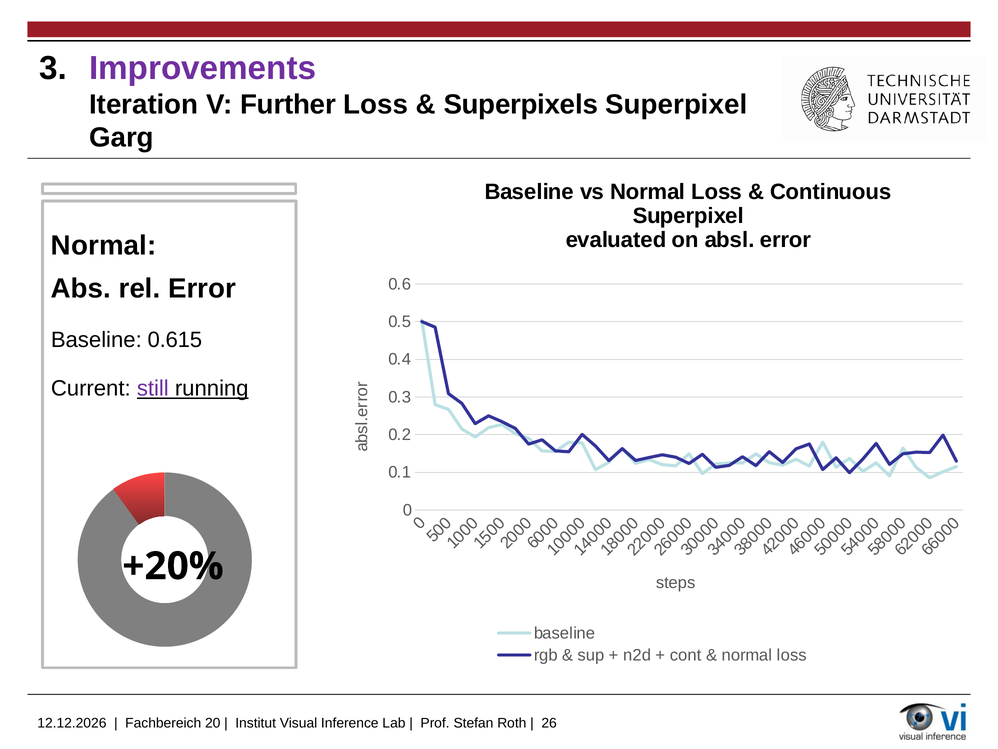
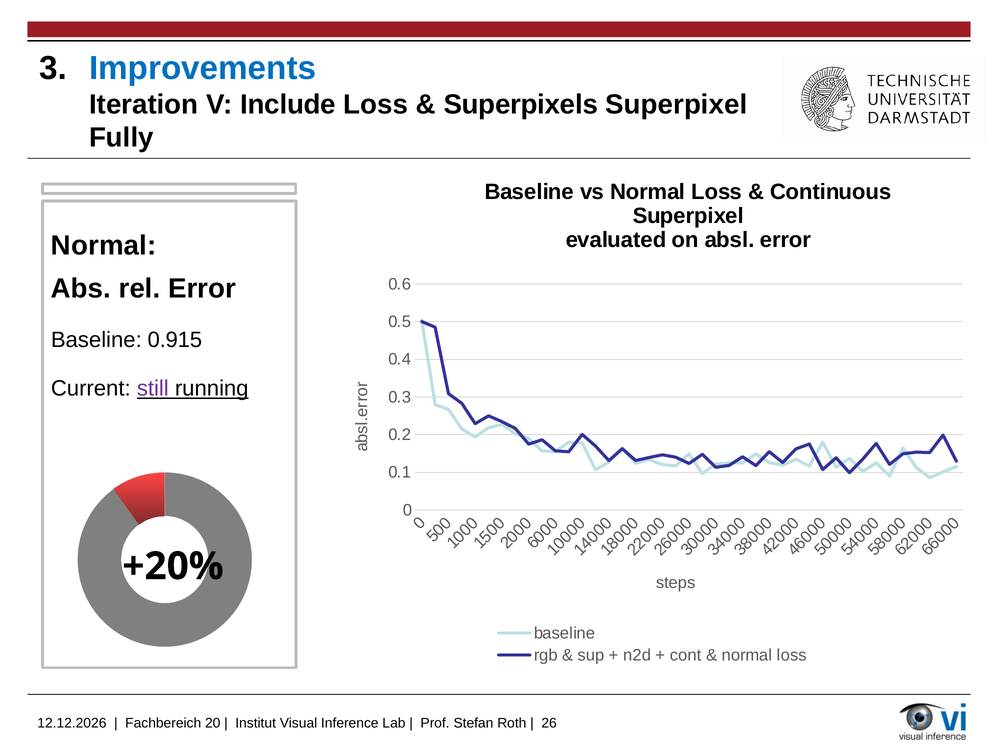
Improvements colour: purple -> blue (203, 68)
Further: Further -> Include (288, 104)
Garg: Garg -> Fully (121, 138)
0.615: 0.615 -> 0.915 (175, 340)
